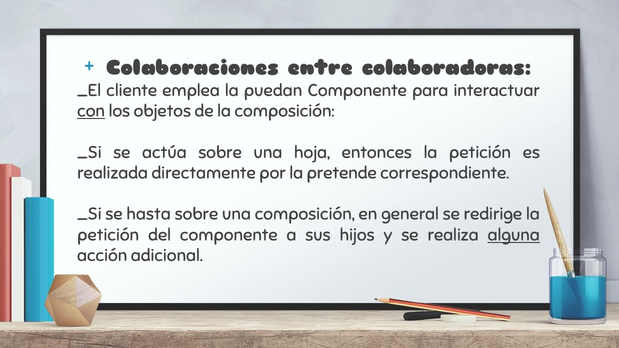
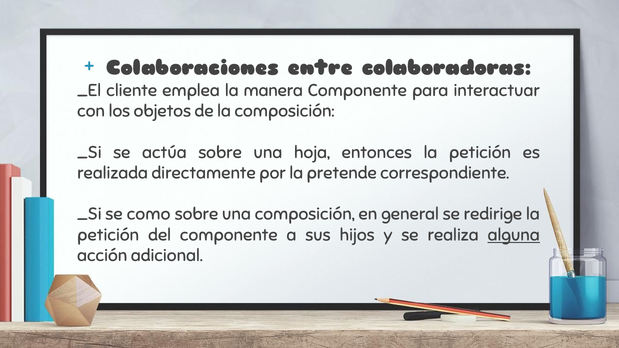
puedan: puedan -> manera (273, 91)
con underline: present -> none (91, 111)
hasta: hasta -> como (149, 214)
